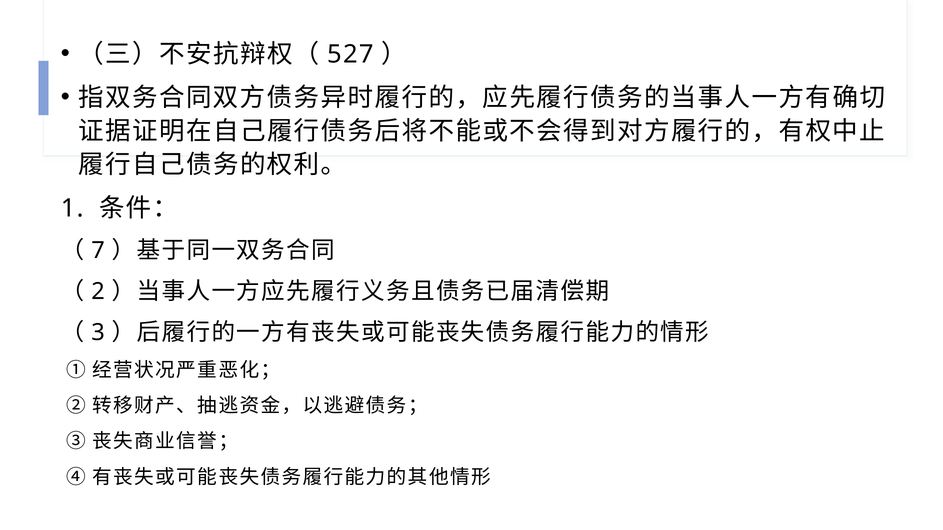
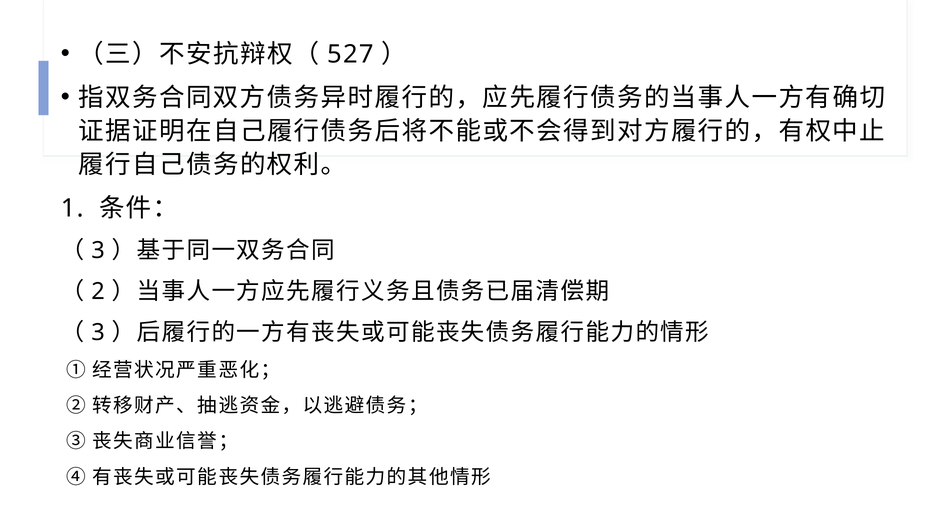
7: 7 -> 3 (98, 251)
